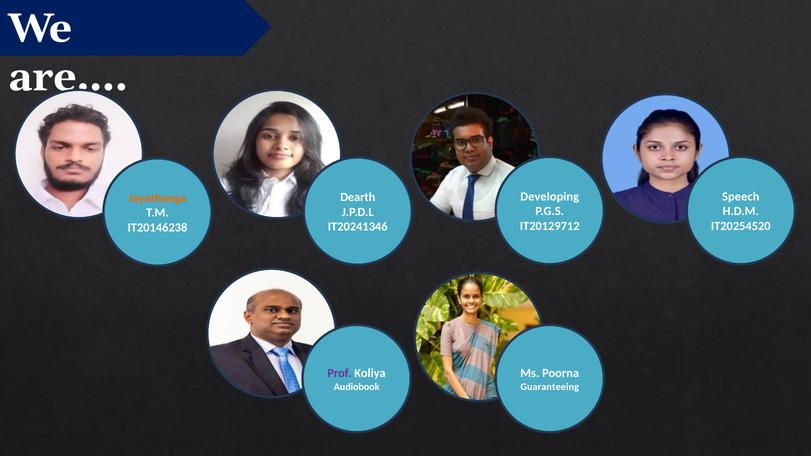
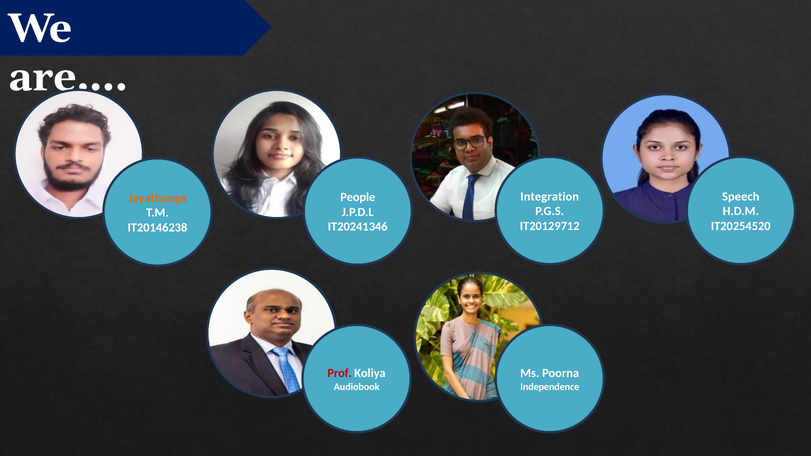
Developing: Developing -> Integration (550, 197)
Dearth: Dearth -> People (358, 197)
Prof colour: purple -> red (340, 373)
Guaranteeing: Guaranteeing -> Independence (550, 387)
